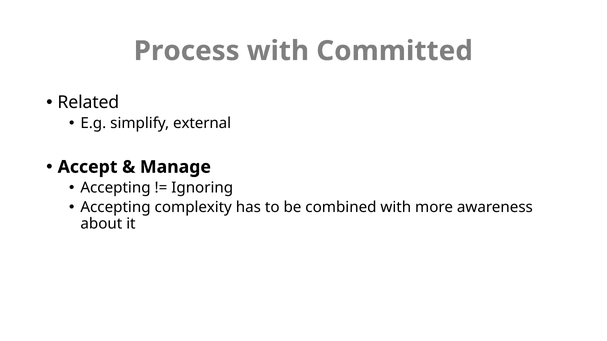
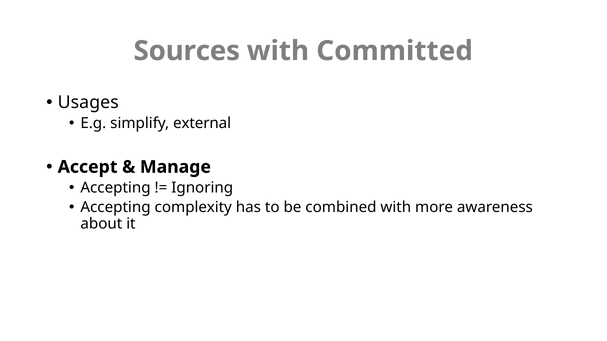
Process: Process -> Sources (187, 51)
Related: Related -> Usages (88, 103)
